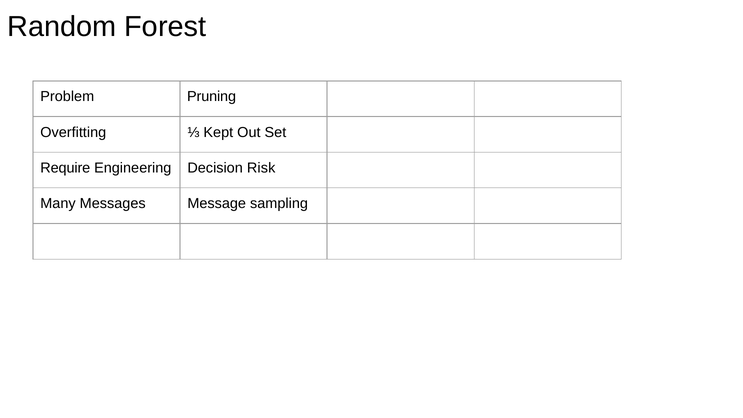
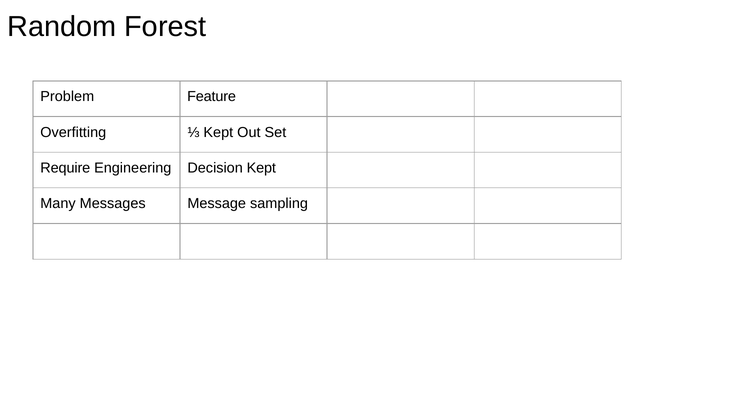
Pruning: Pruning -> Feature (212, 97)
Decision Risk: Risk -> Kept (261, 168)
